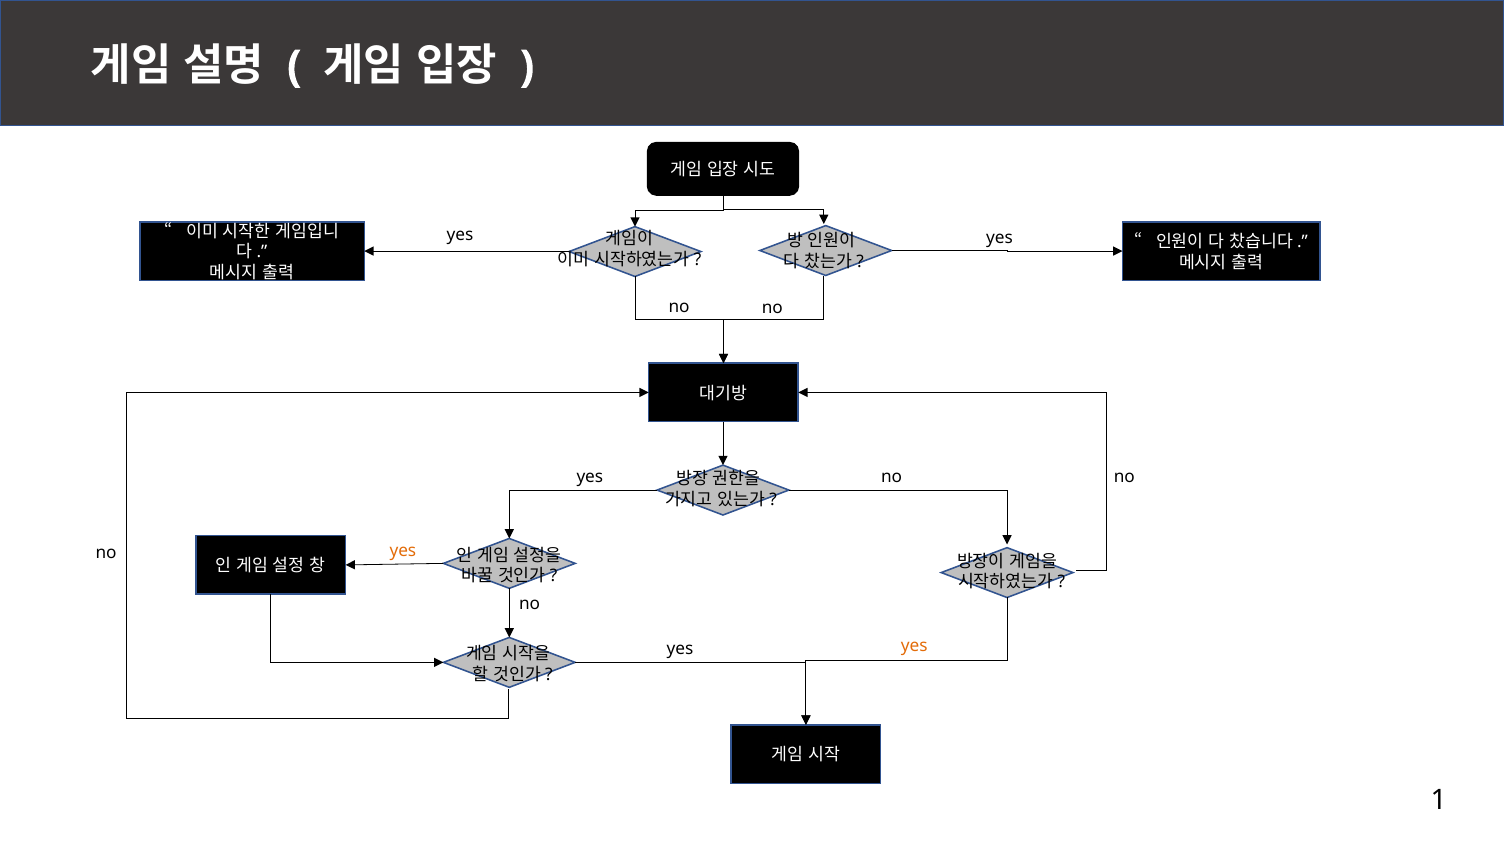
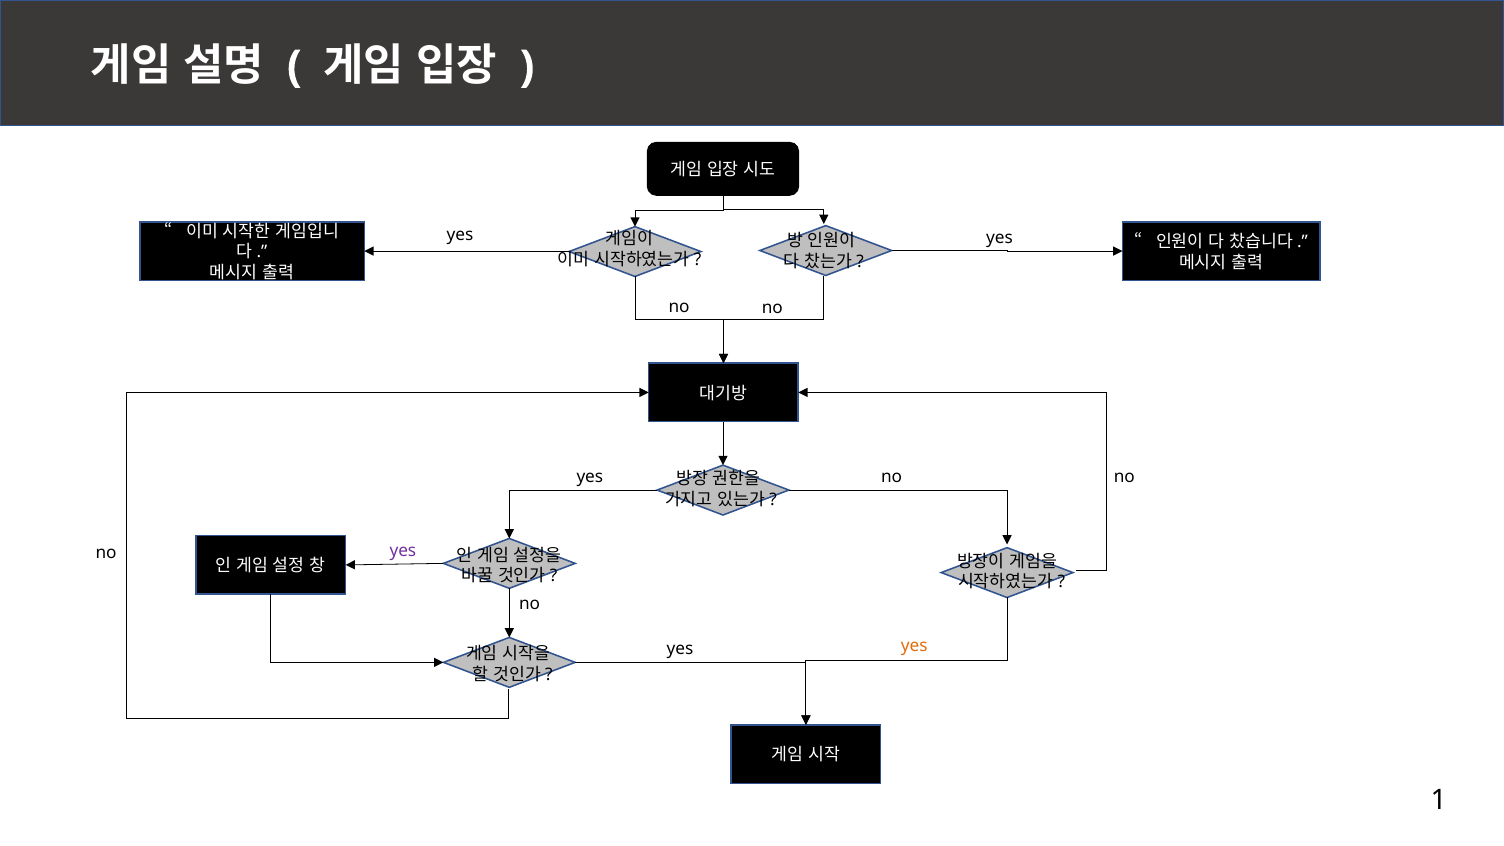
yes colour: orange -> purple (403, 550)
